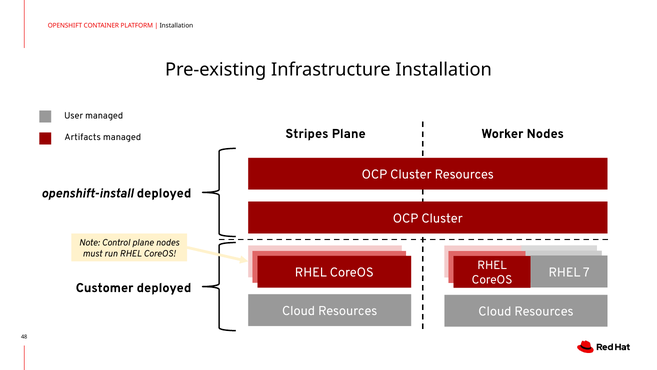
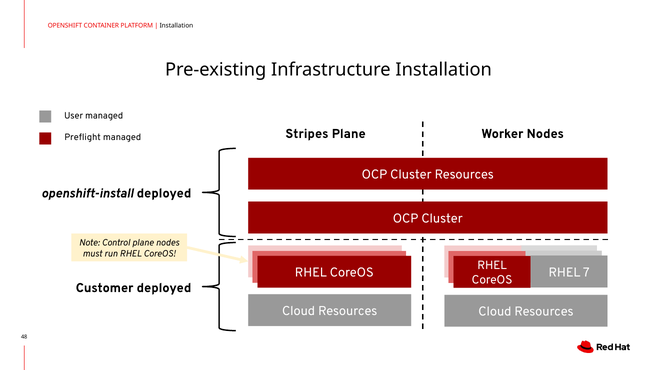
Artifacts: Artifacts -> Preflight (83, 137)
